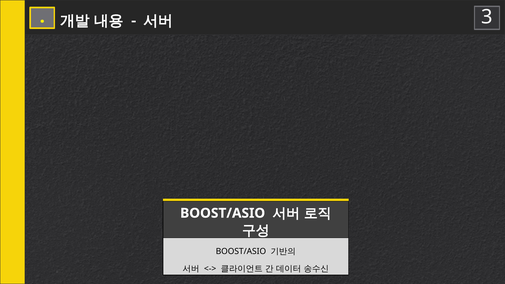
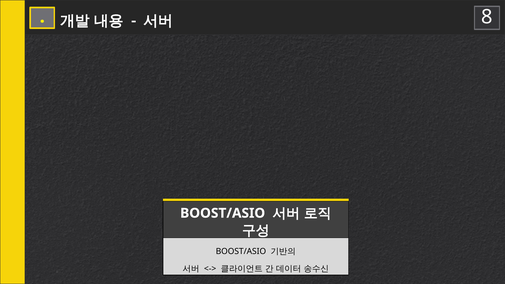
3: 3 -> 8 (487, 17)
